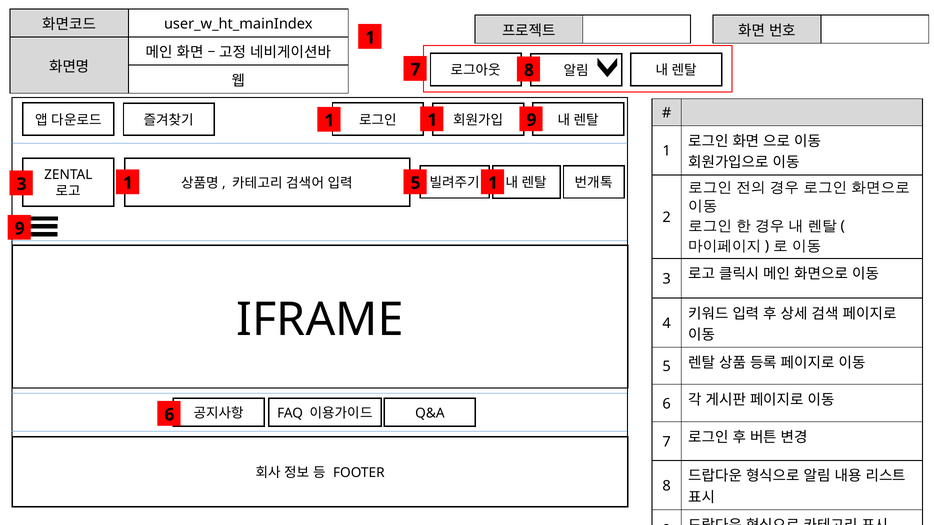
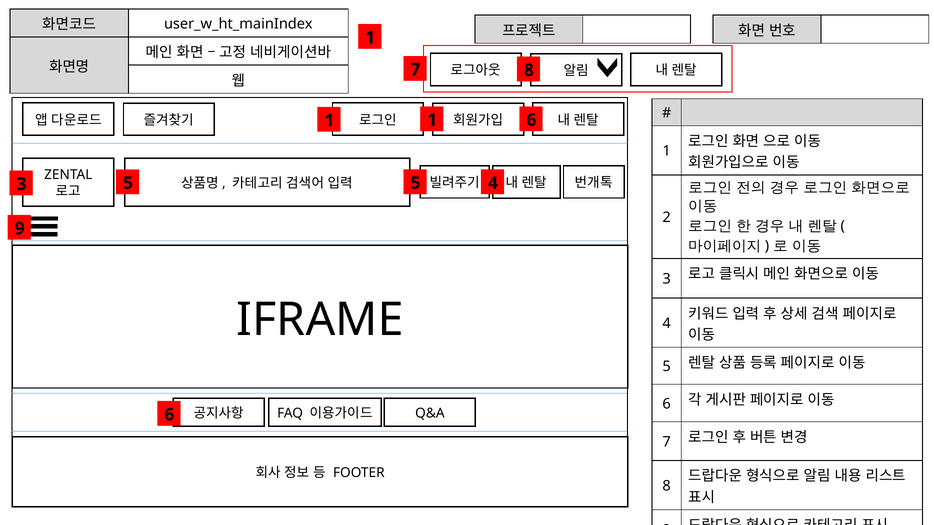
1 1 9: 9 -> 6 (531, 120)
3 1: 1 -> 5 (128, 183)
5 1: 1 -> 4 (493, 183)
